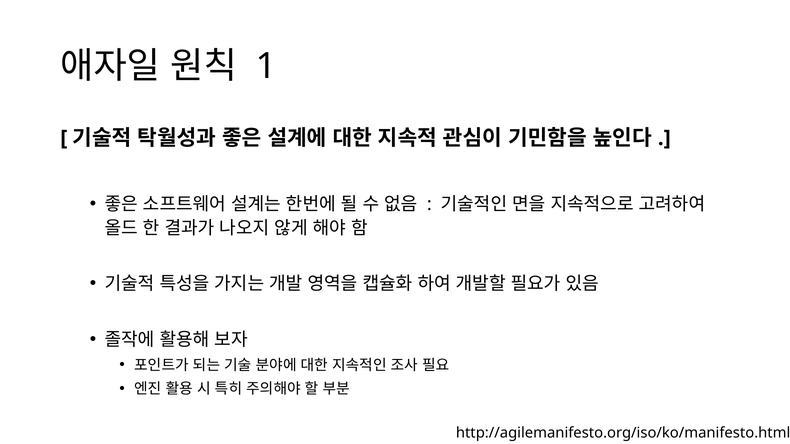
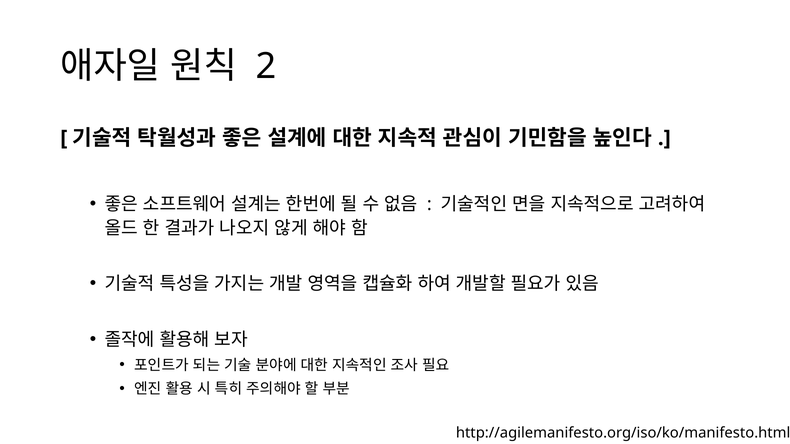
1: 1 -> 2 (266, 66)
